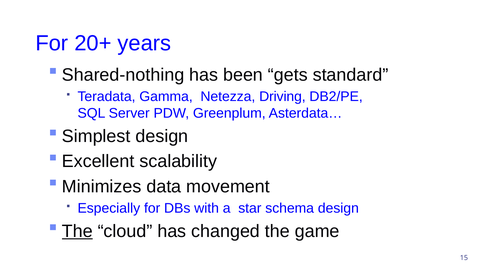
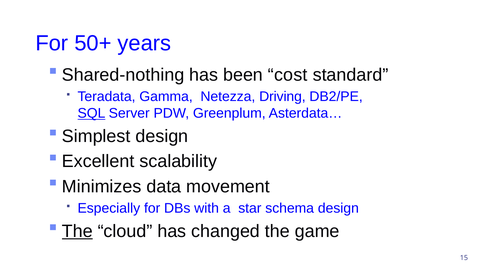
20+: 20+ -> 50+ (93, 43)
gets: gets -> cost (288, 75)
SQL underline: none -> present (91, 113)
